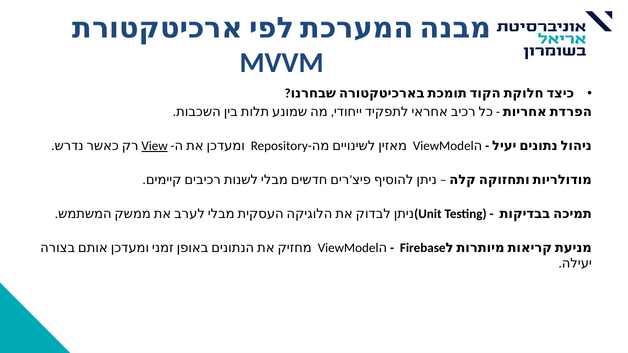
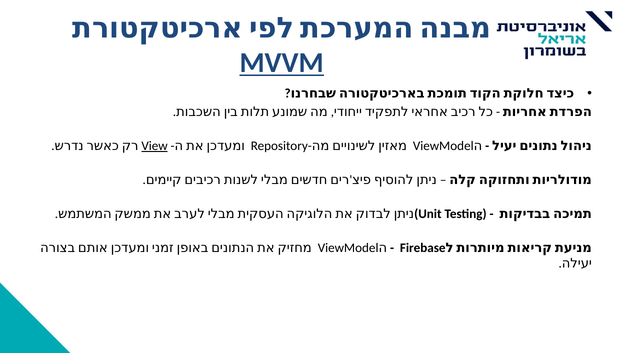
MVVM underline: none -> present (282, 63)
